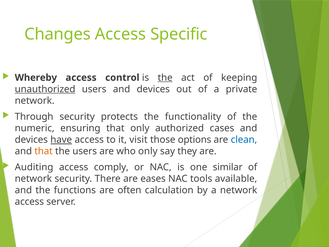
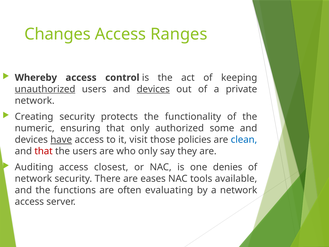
Specific: Specific -> Ranges (179, 34)
the underline: present -> none (165, 78)
devices underline: none -> present (153, 89)
Through: Through -> Creating (34, 117)
cases: cases -> some (222, 128)
options: options -> policies (195, 140)
that colour: orange -> red (44, 151)
comply: comply -> closest (111, 167)
similar: similar -> denies (228, 167)
calculation: calculation -> evaluating (169, 190)
